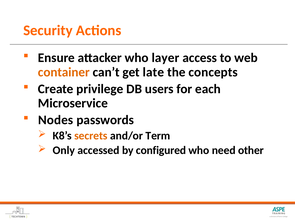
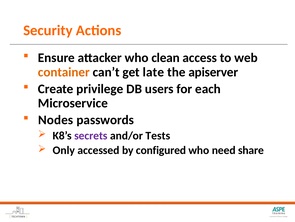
layer: layer -> clean (166, 58)
concepts: concepts -> apiserver (213, 72)
secrets colour: orange -> purple (91, 135)
Term: Term -> Tests (158, 135)
other: other -> share (251, 150)
